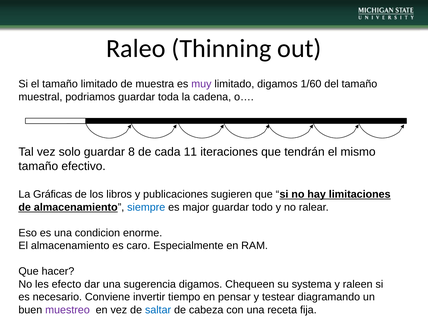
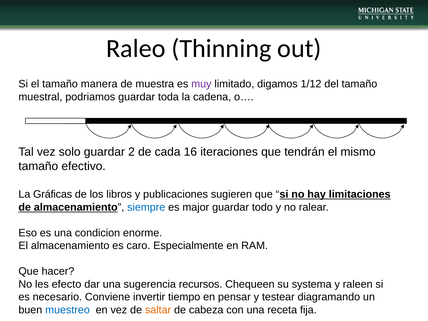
tamaño limitado: limitado -> manera (99, 84)
1/60: 1/60 -> 1/12 (311, 84)
8: 8 -> 2 (131, 152)
11: 11 -> 16 (190, 152)
sugerencia digamos: digamos -> recursos (201, 284)
muestreo colour: purple -> blue (67, 310)
saltar colour: blue -> orange (158, 310)
